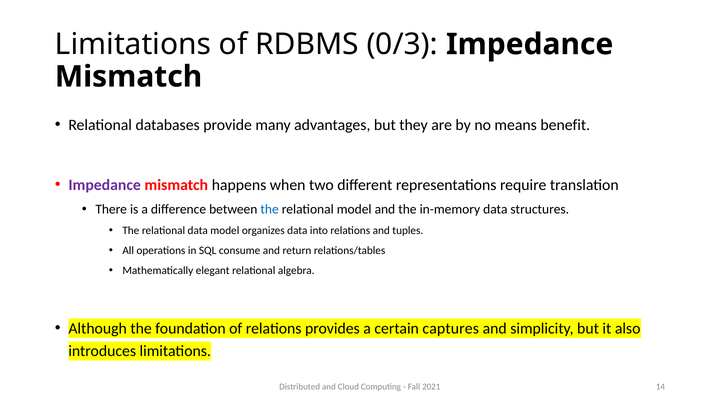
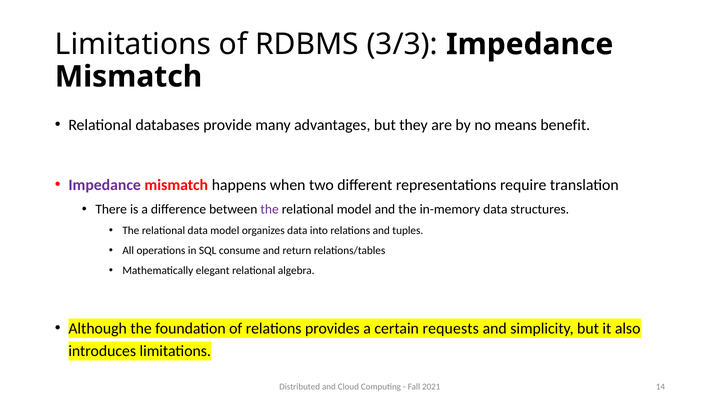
0/3: 0/3 -> 3/3 (402, 44)
the colour: blue -> purple (270, 210)
captures: captures -> requests (451, 328)
